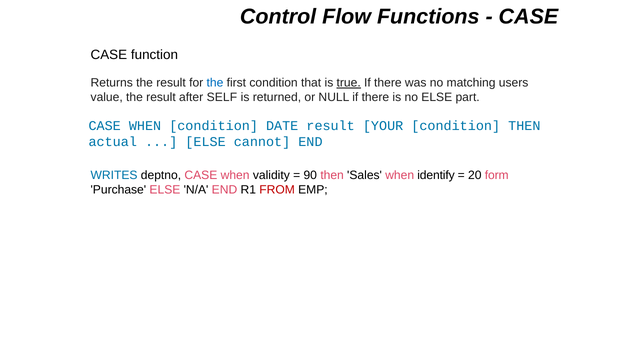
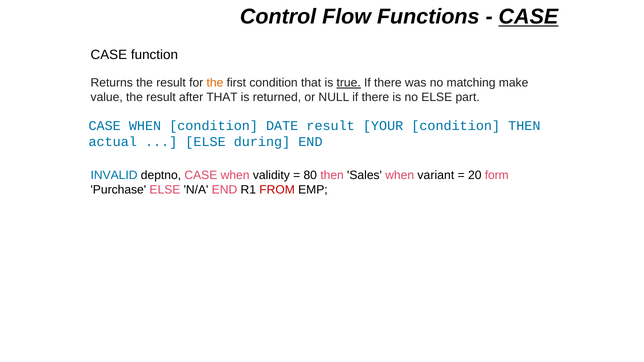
CASE underline: none -> present (528, 17)
the colour: blue -> orange (215, 83)
users: users -> make (514, 83)
after SELF: SELF -> THAT (222, 97)
cannot: cannot -> during (262, 142)
WRITES: WRITES -> INVALID (114, 175)
90: 90 -> 80 (310, 175)
identify: identify -> variant (436, 175)
